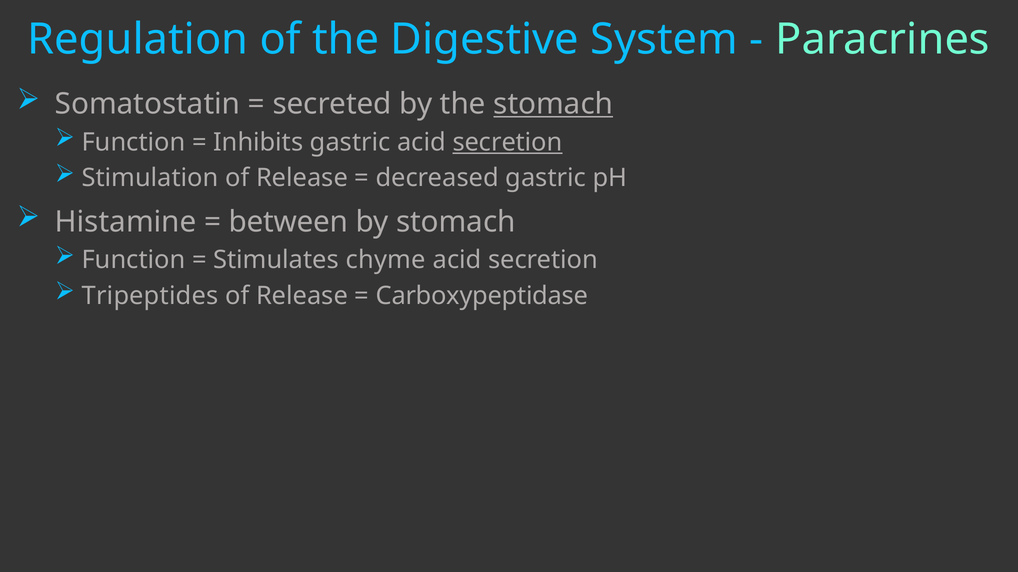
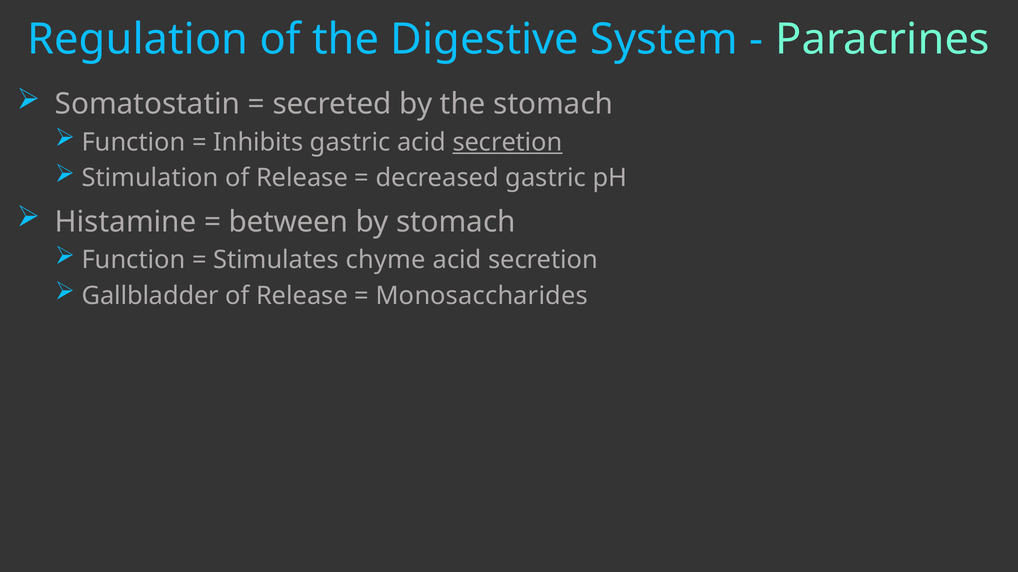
stomach underline: present -> none (553, 104)
Tripeptides: Tripeptides -> Gallbladder (150, 296)
Carboxypeptidase: Carboxypeptidase -> Monosaccharides (482, 296)
